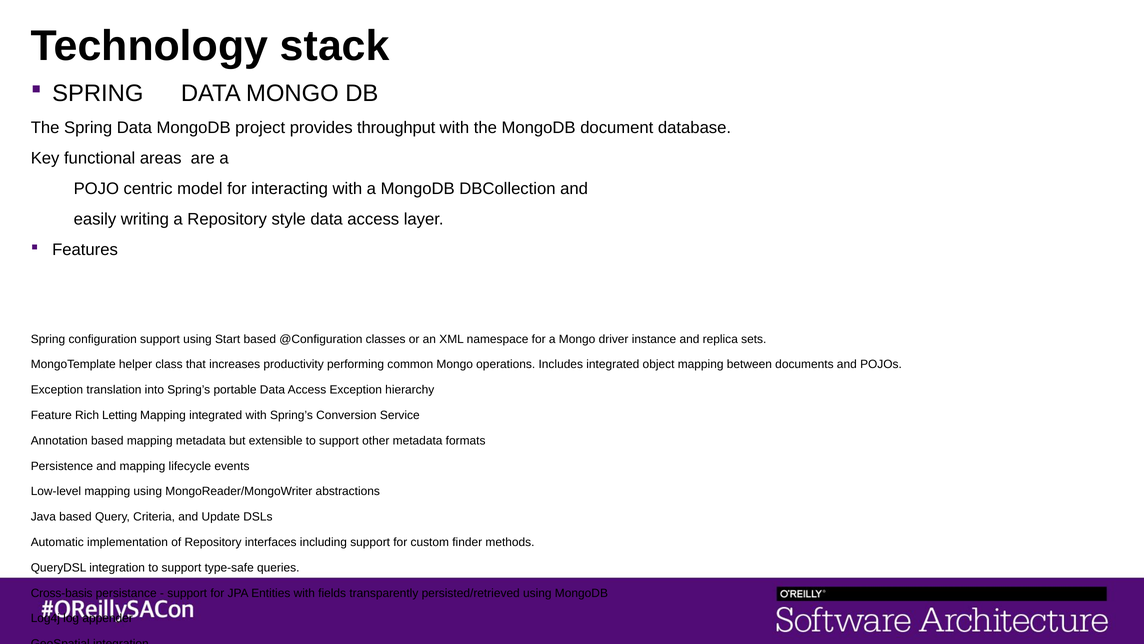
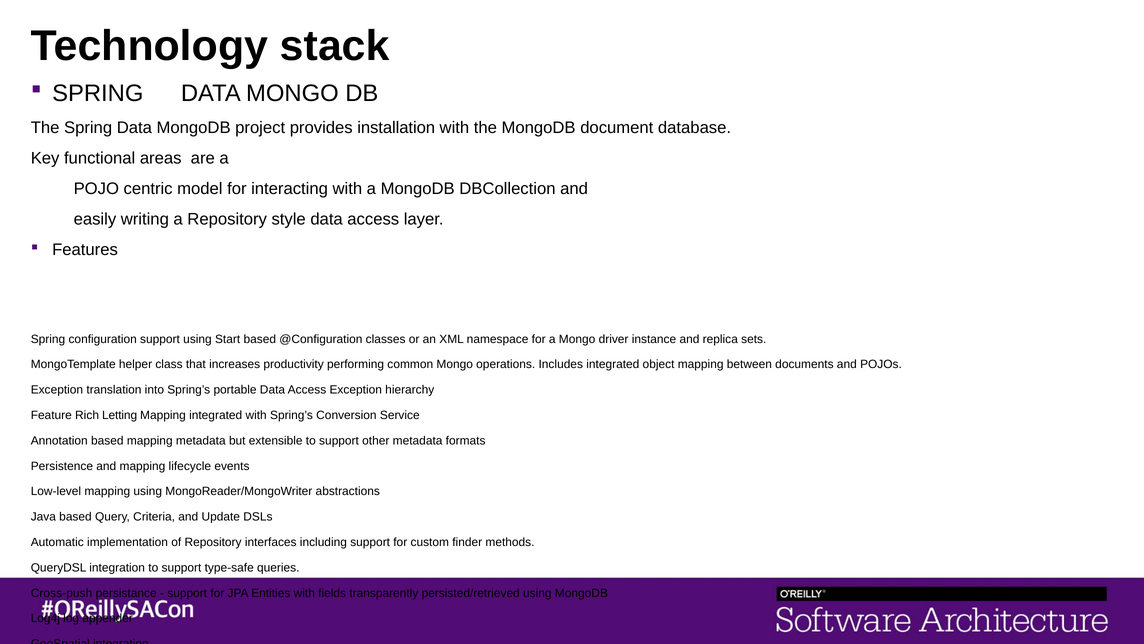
throughput: throughput -> installation (396, 128)
Cross-basis: Cross-basis -> Cross-push (62, 593)
